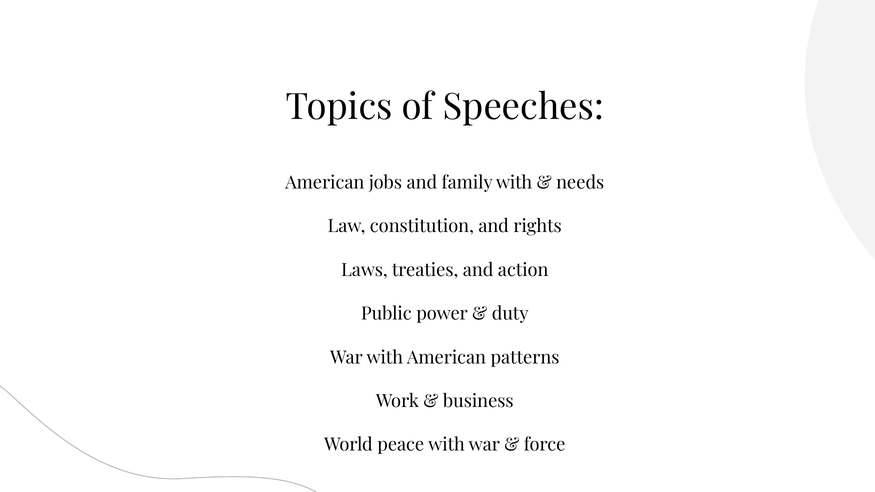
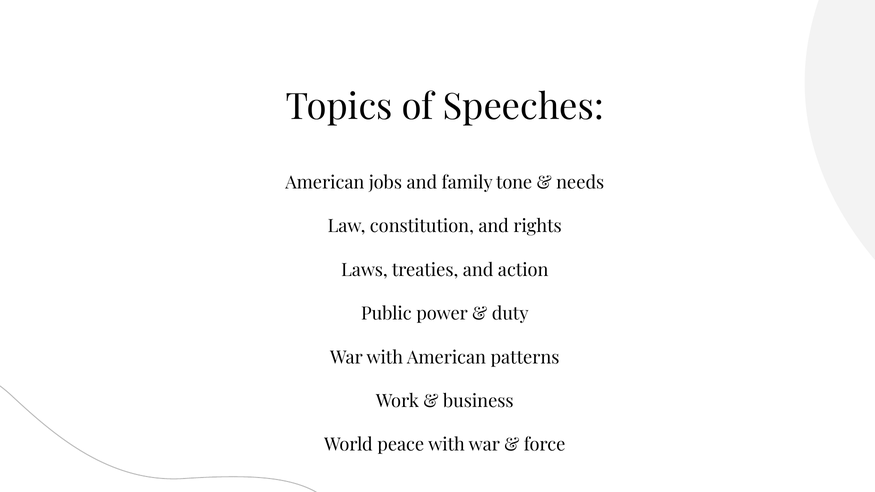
family with: with -> tone (514, 183)
